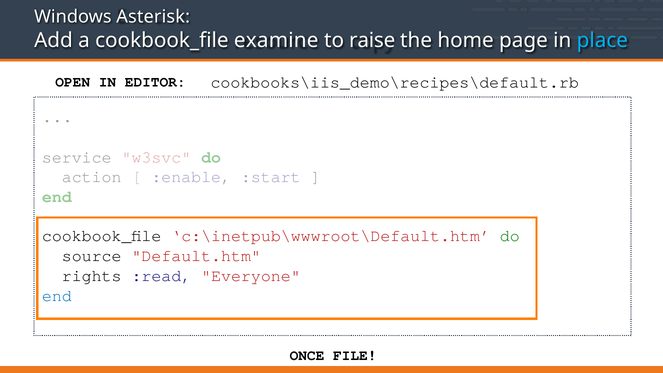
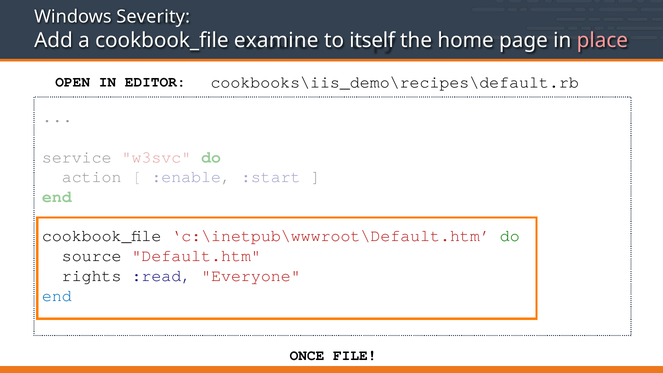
Asterisk: Asterisk -> Severity (153, 17)
raise: raise -> itself (372, 40)
place colour: light blue -> pink (602, 40)
